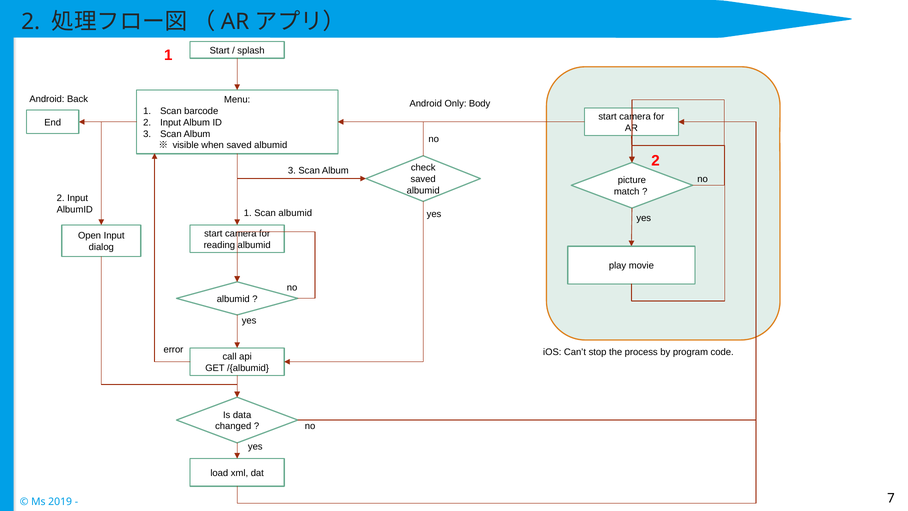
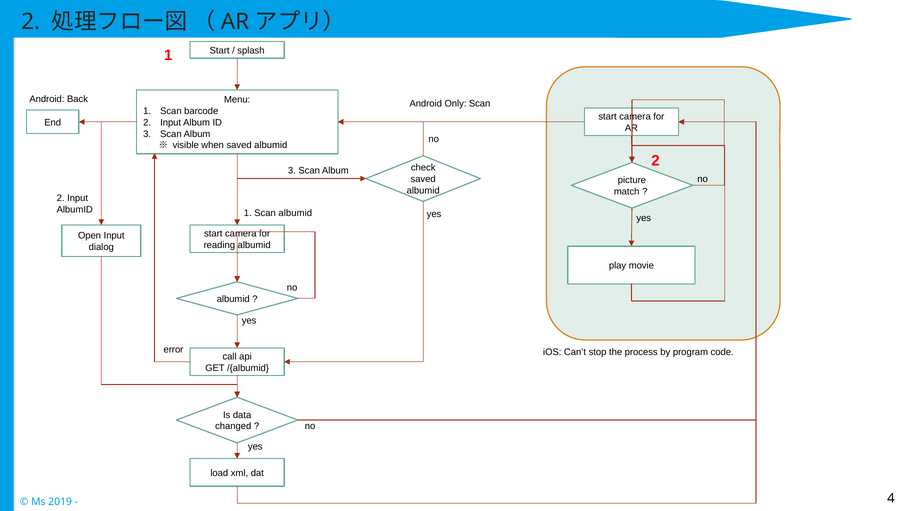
Only Body: Body -> Scan (480, 103)
7: 7 -> 4 (891, 498)
